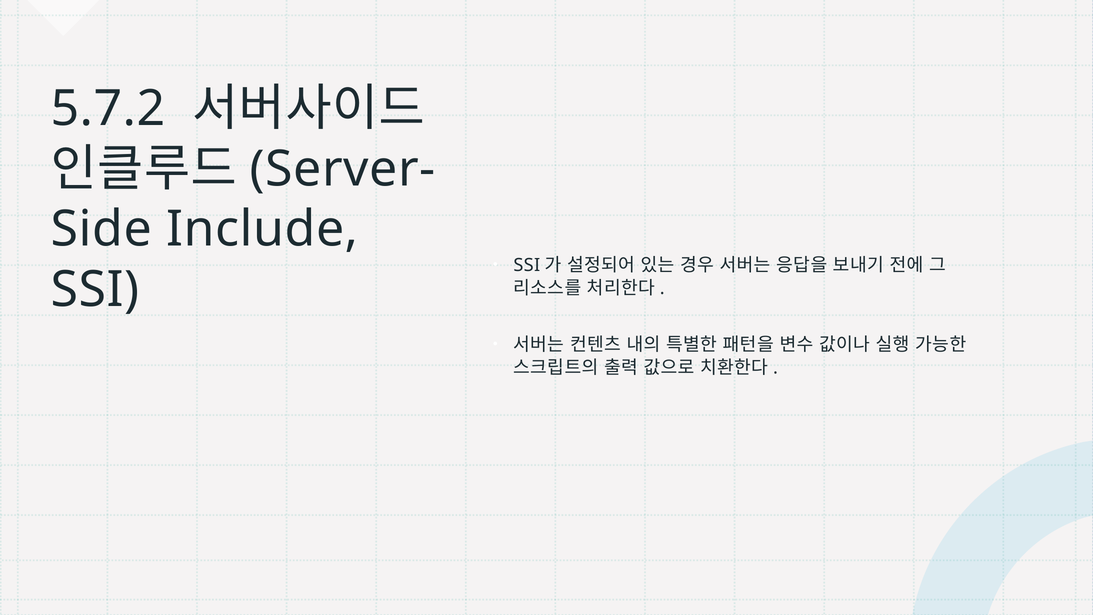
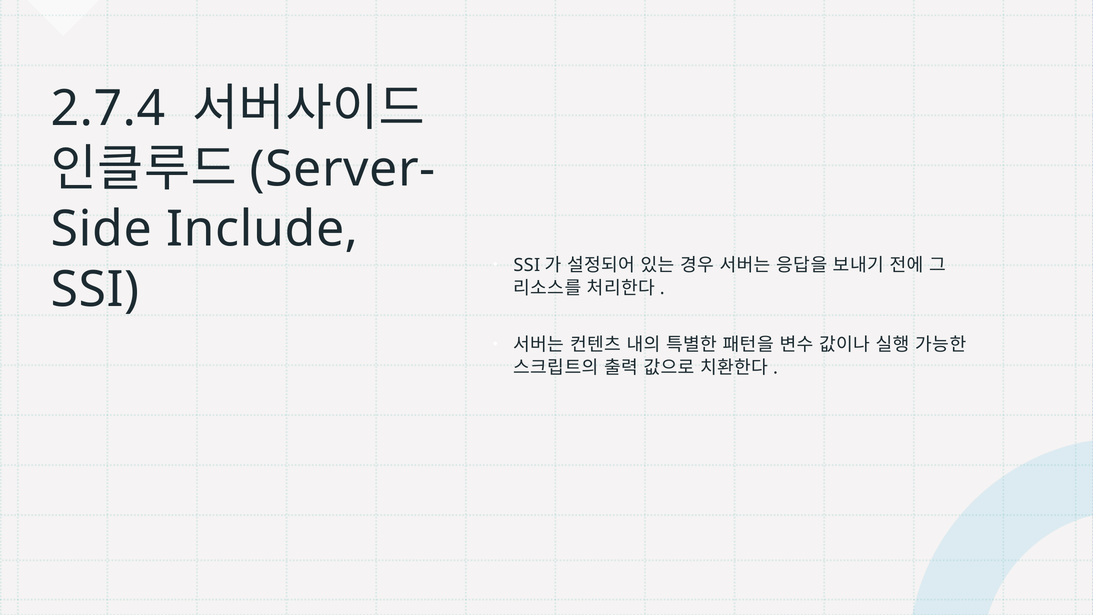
5.7.2: 5.7.2 -> 2.7.4 (108, 109)
